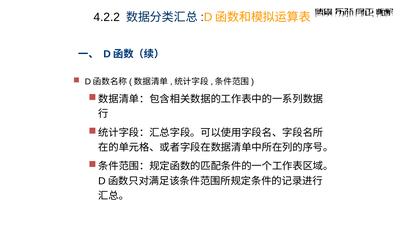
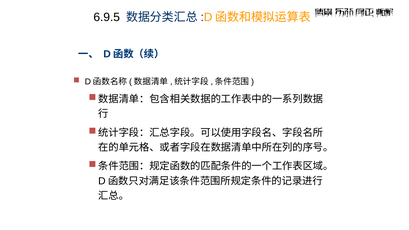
4.2.2: 4.2.2 -> 6.9.5 (107, 17)
